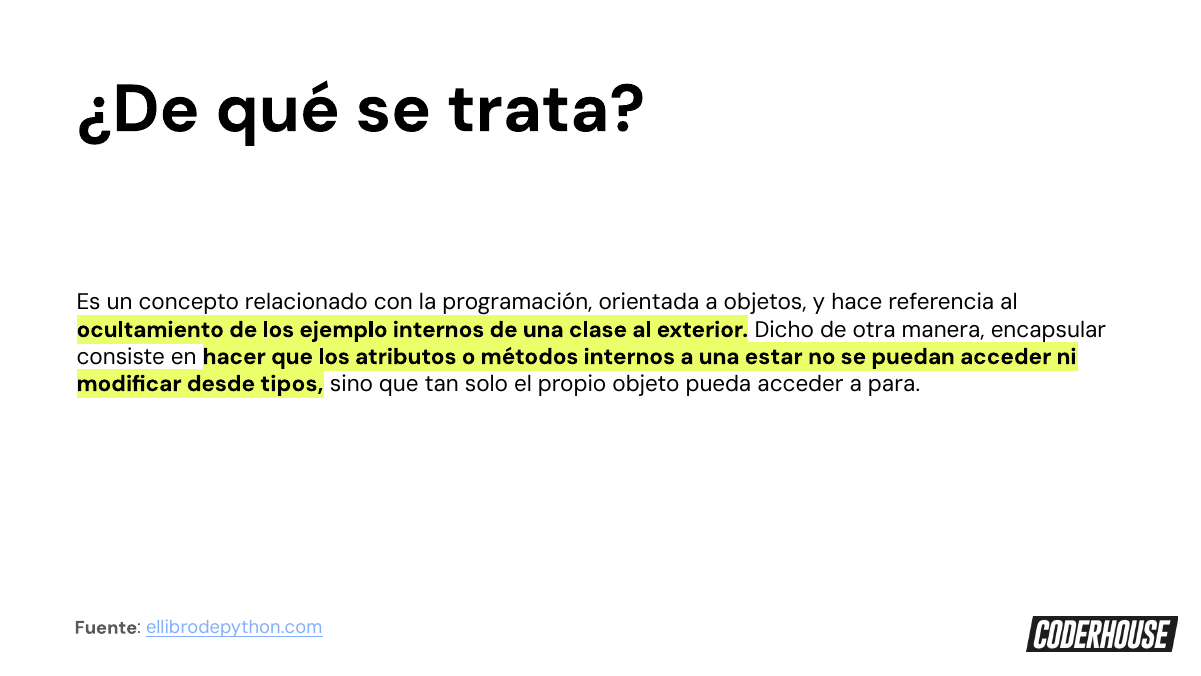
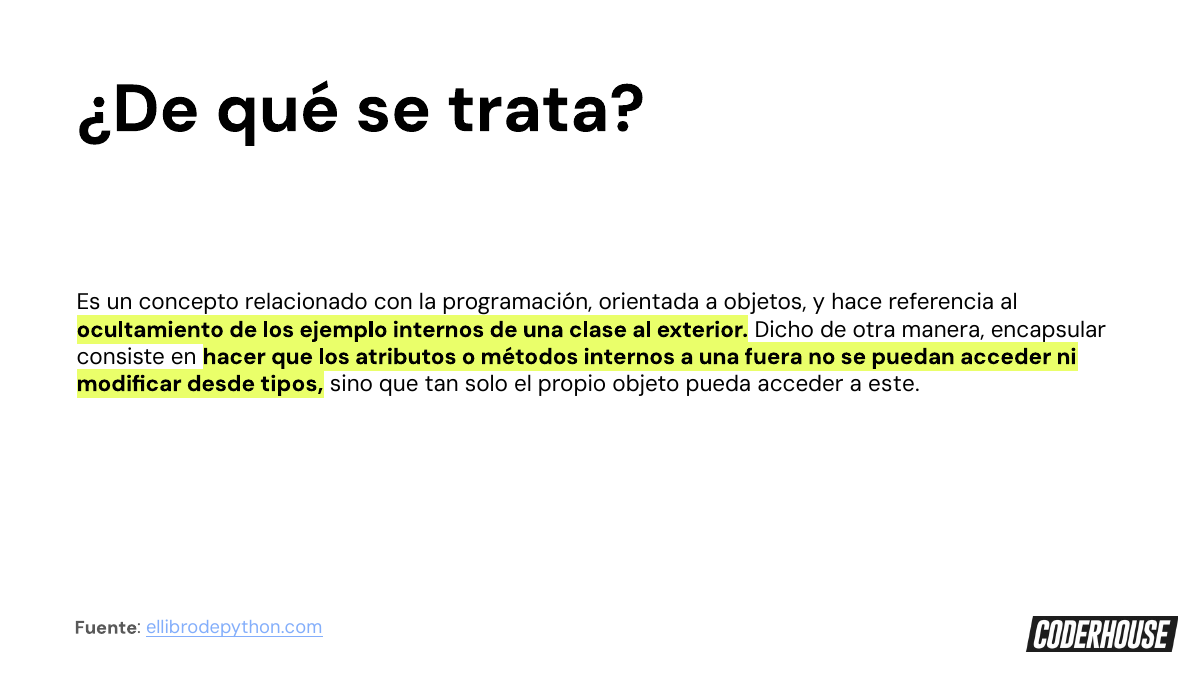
estar: estar -> fuera (774, 356)
para: para -> este (894, 383)
